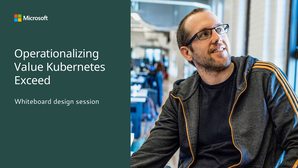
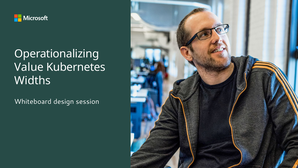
Exceed: Exceed -> Widths (33, 80)
